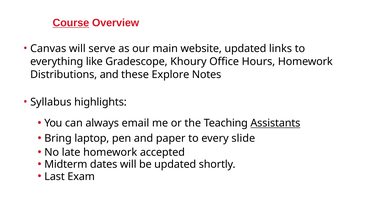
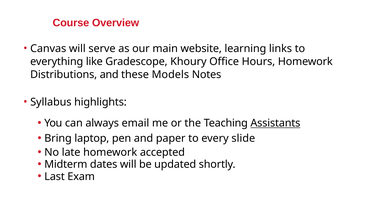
Course underline: present -> none (71, 23)
website updated: updated -> learning (245, 49)
Explore: Explore -> Models (170, 75)
